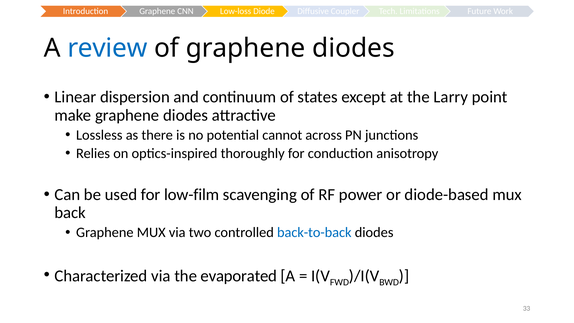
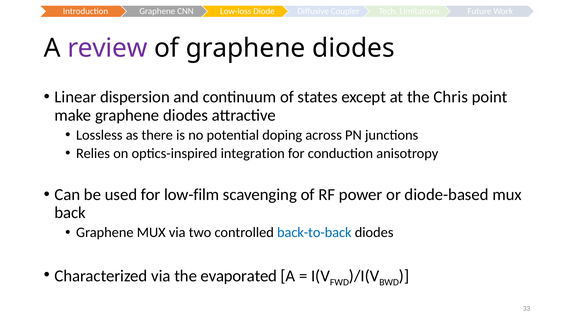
review colour: blue -> purple (107, 48)
Larry: Larry -> Chris (451, 97)
cannot: cannot -> doping (282, 135)
thoroughly: thoroughly -> integration (253, 153)
